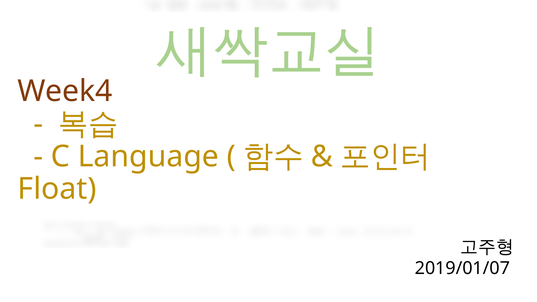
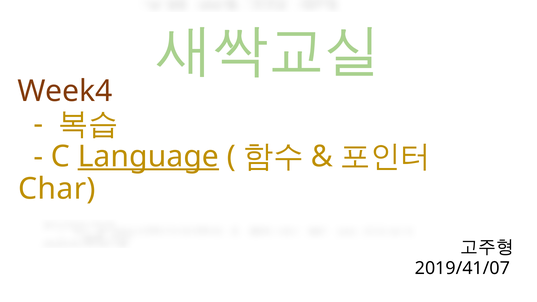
Language underline: none -> present (148, 156)
Float: Float -> Char (57, 189)
2019/01/07: 2019/01/07 -> 2019/41/07 (462, 268)
